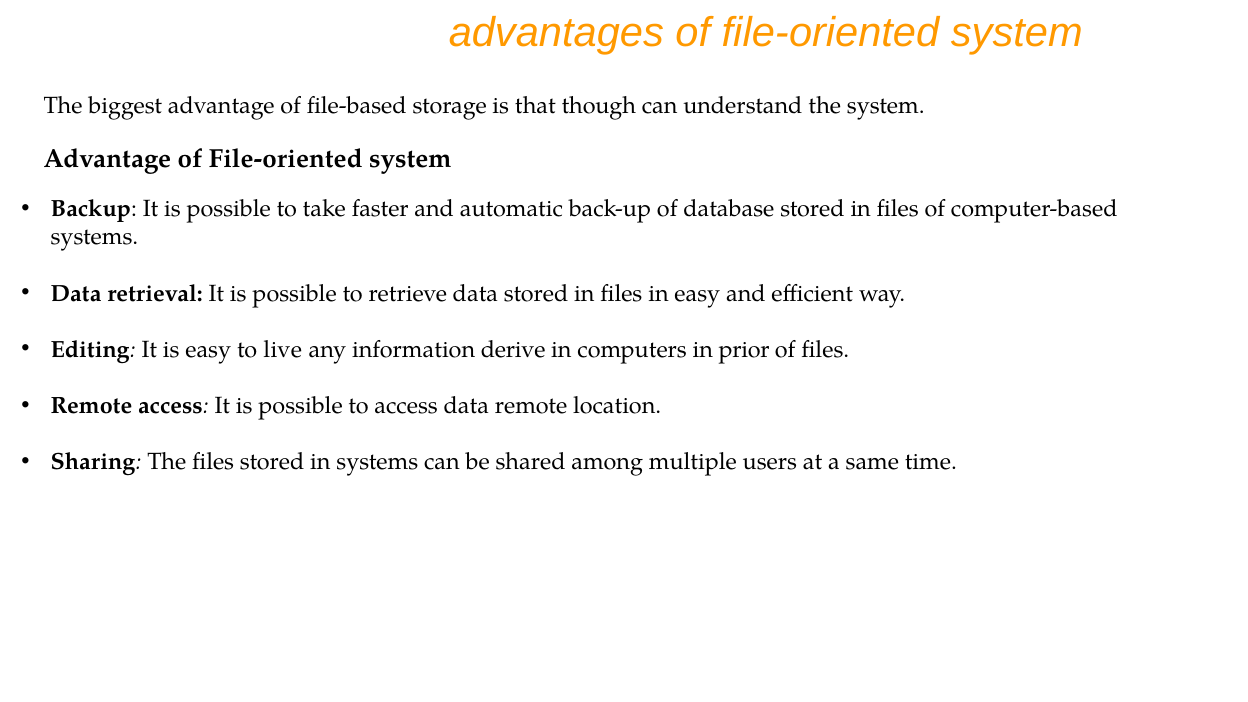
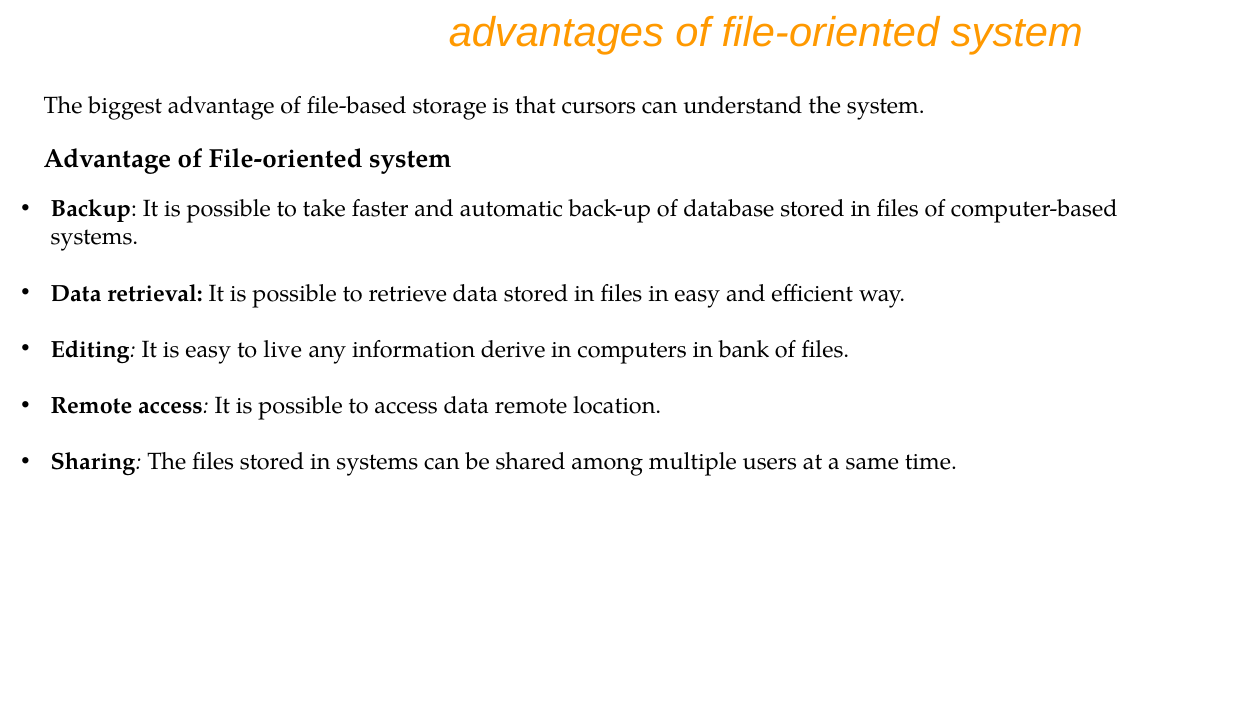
though: though -> cursors (599, 106)
prior: prior -> bank (744, 350)
